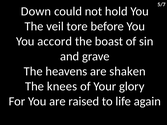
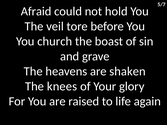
Down: Down -> Afraid (36, 11)
accord: accord -> church (55, 41)
